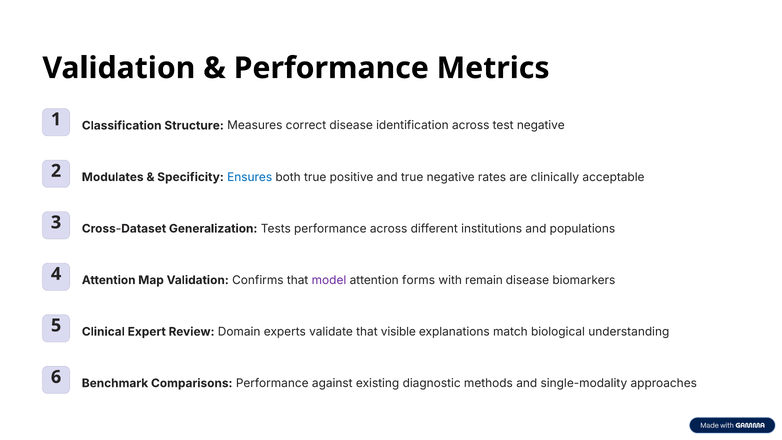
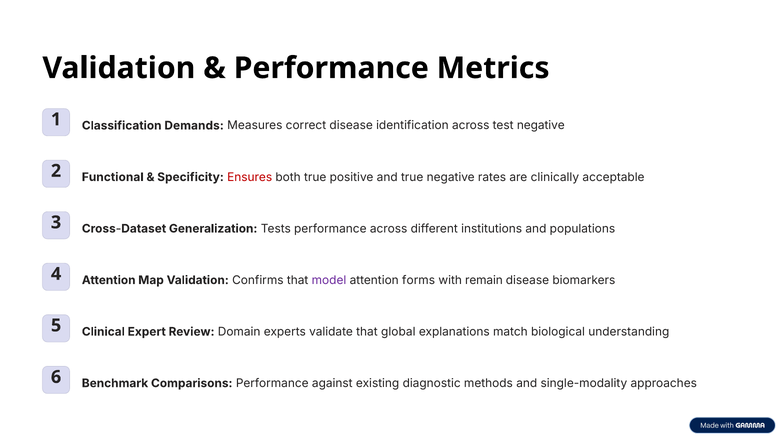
Structure: Structure -> Demands (194, 126)
Modulates: Modulates -> Functional (113, 177)
Ensures colour: blue -> red (250, 177)
visible: visible -> global (398, 332)
